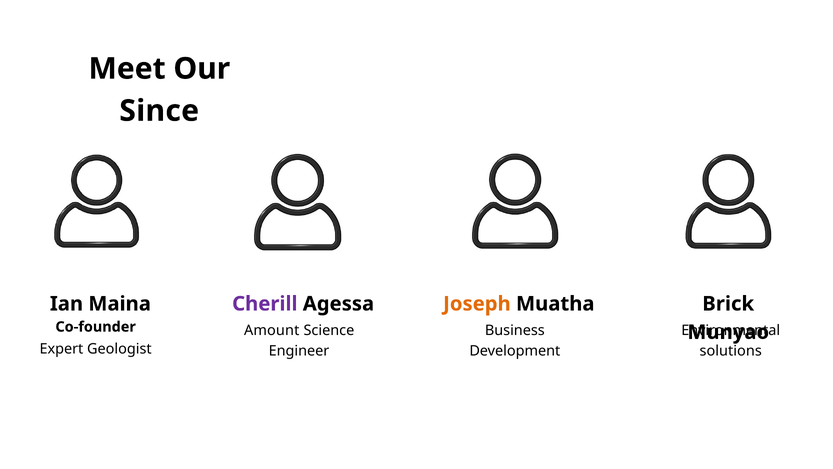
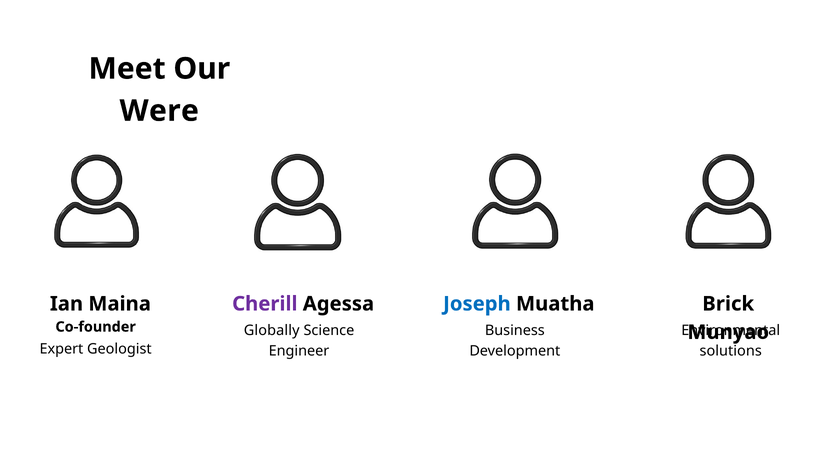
Since: Since -> Were (159, 111)
Joseph colour: orange -> blue (477, 304)
Amount: Amount -> Globally (272, 330)
